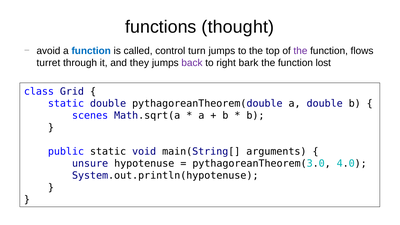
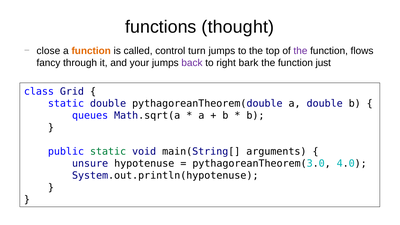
avoid: avoid -> close (48, 51)
function colour: blue -> orange (91, 51)
turret: turret -> fancy (48, 63)
they: they -> your (139, 63)
lost: lost -> just (323, 63)
scenes: scenes -> queues (90, 116)
static colour: black -> green (108, 152)
